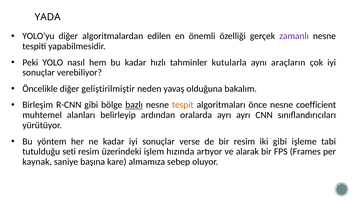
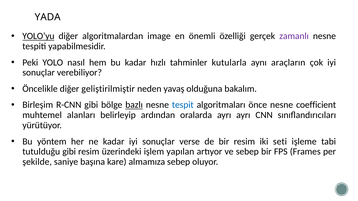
YOLO’yu underline: none -> present (38, 36)
edilen: edilen -> image (159, 36)
tespit colour: orange -> blue (183, 105)
iki gibi: gibi -> seti (280, 142)
tutulduğu seti: seti -> gibi (69, 152)
hızında: hızında -> yapılan (180, 152)
ve alarak: alarak -> sebep (247, 152)
kaynak: kaynak -> şekilde (37, 162)
